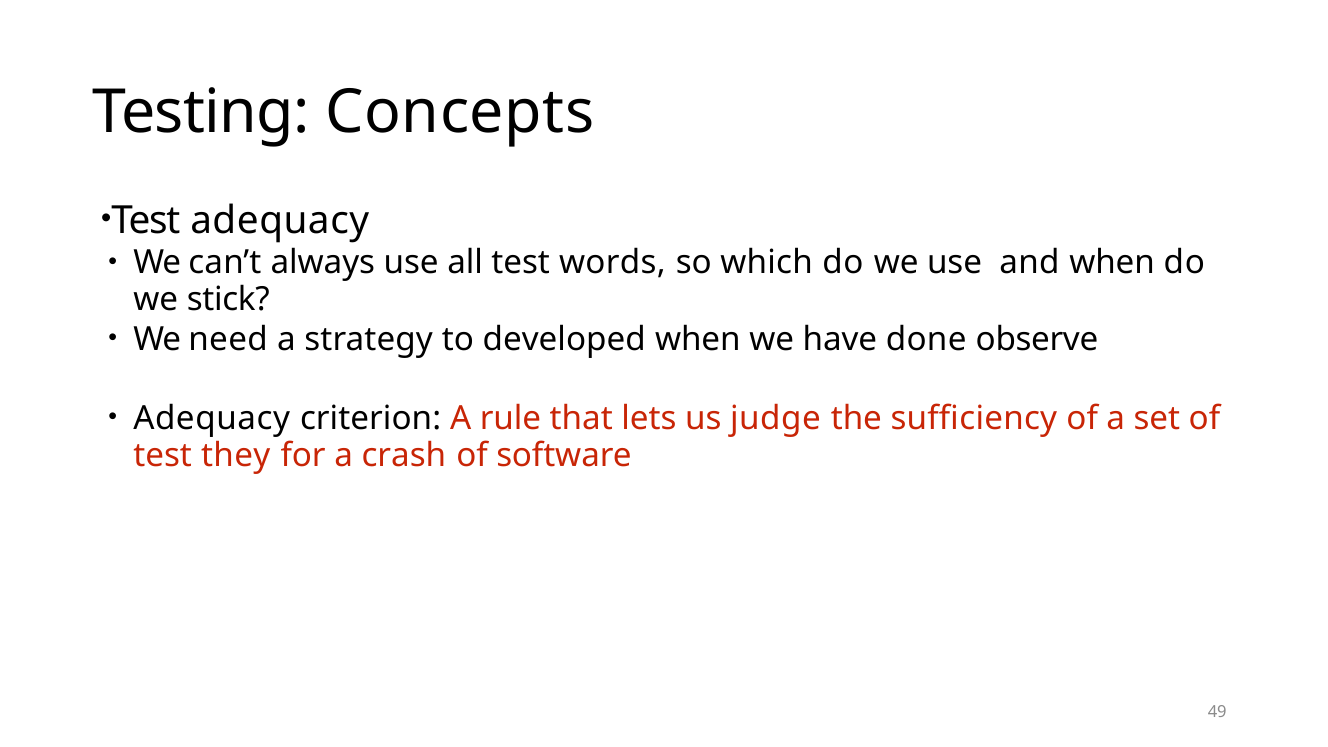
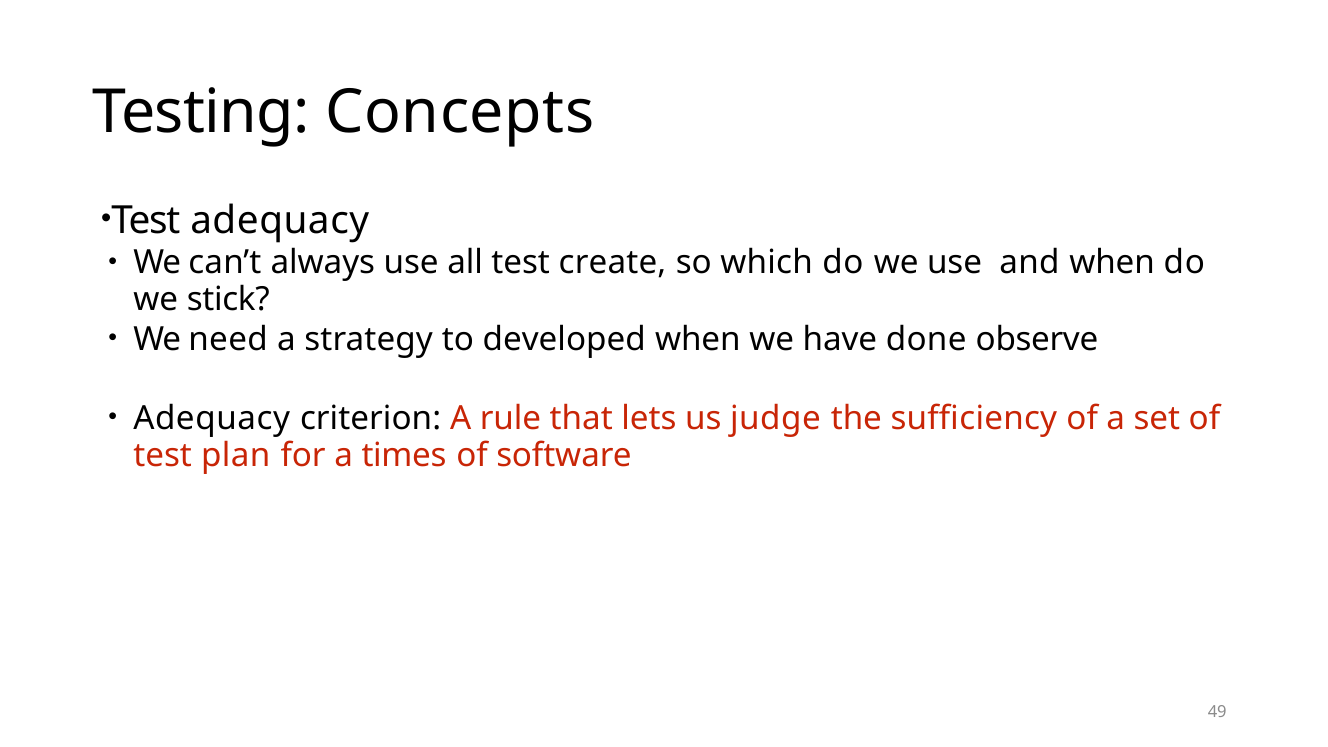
words: words -> create (613, 263)
they: they -> plan (236, 455)
crash: crash -> times (404, 455)
